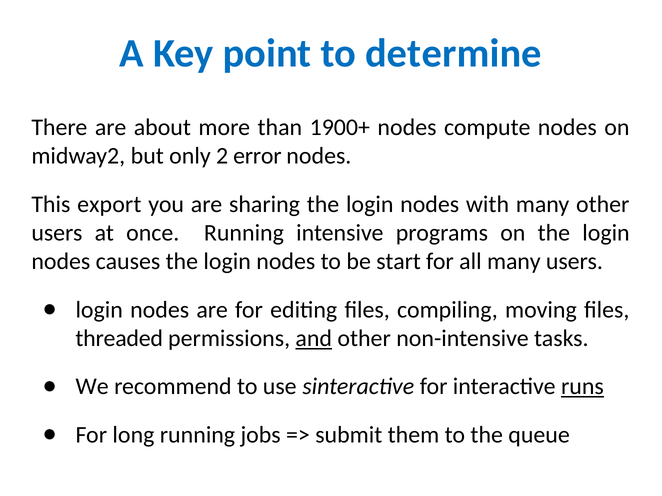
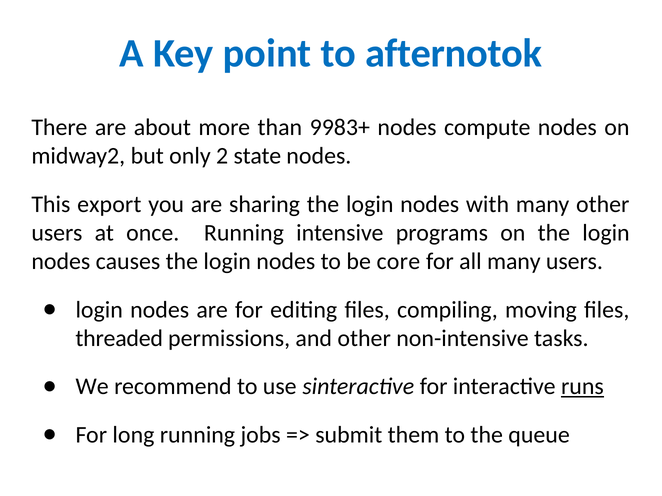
determine: determine -> afternotok (454, 54)
1900+: 1900+ -> 9983+ (340, 127)
error: error -> state (257, 156)
start: start -> core (398, 262)
and underline: present -> none (314, 339)
